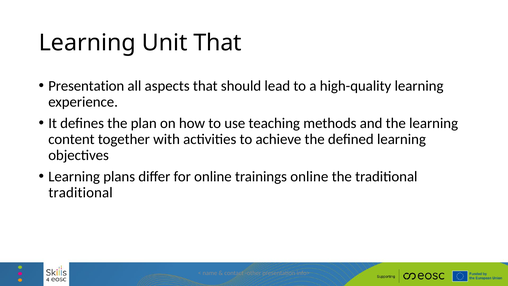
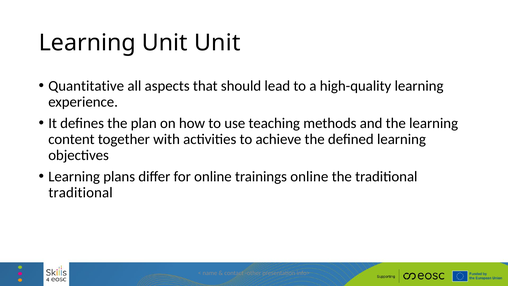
Unit That: That -> Unit (217, 43)
Presentation: Presentation -> Quantitative (86, 86)
